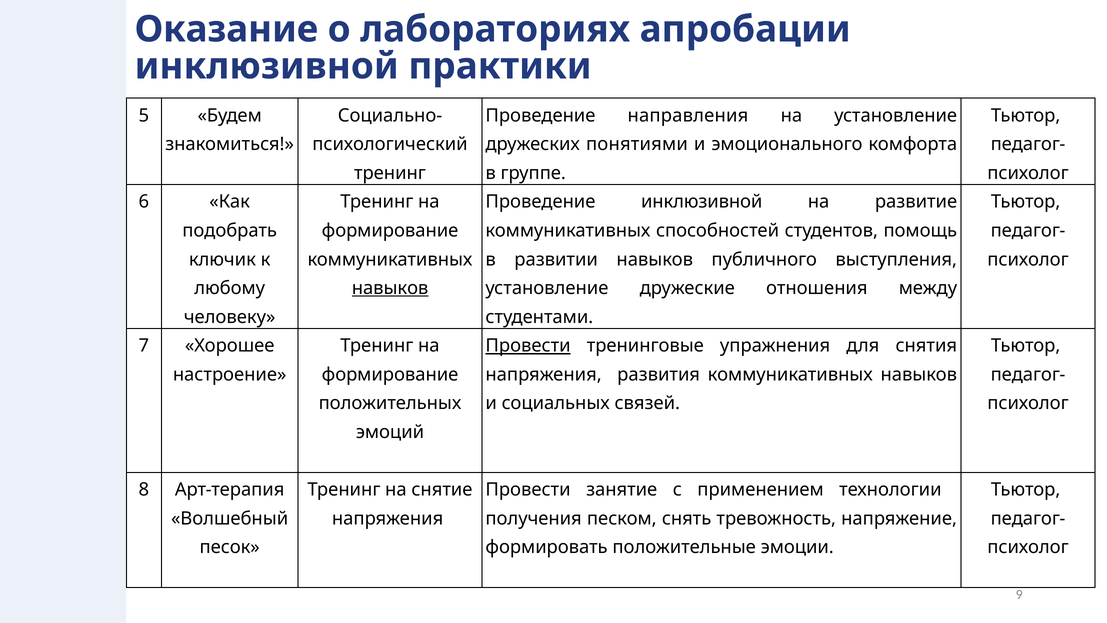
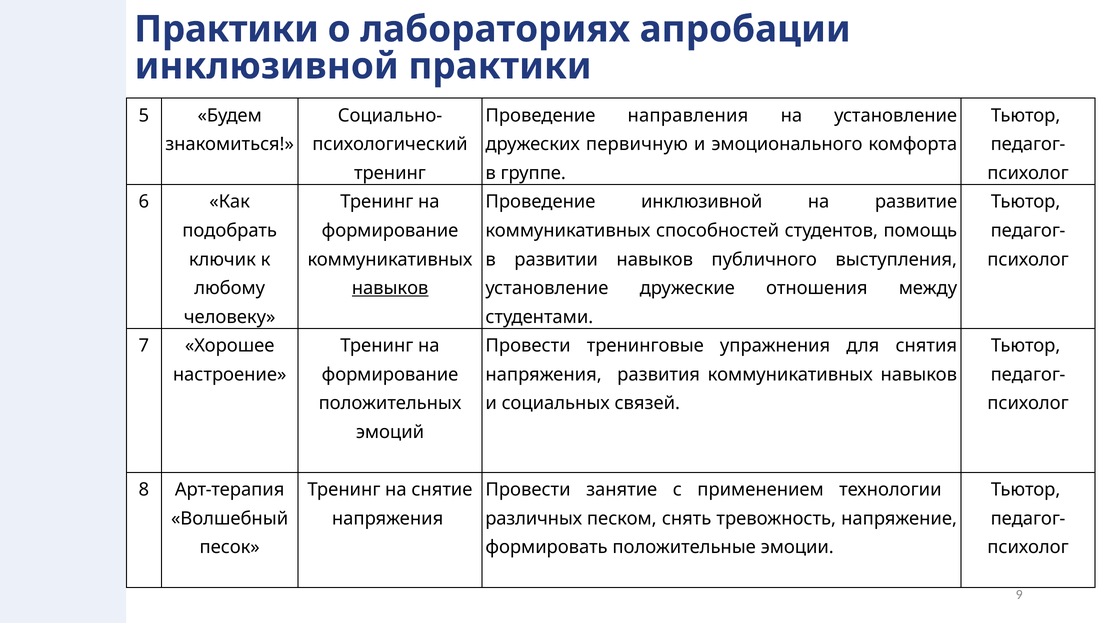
Оказание: Оказание -> Практики (226, 29)
понятиями: понятиями -> первичную (637, 144)
Провести underline: present -> none (528, 346)
получения: получения -> различных (534, 518)
